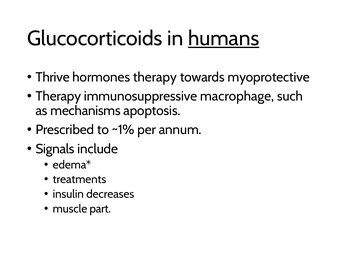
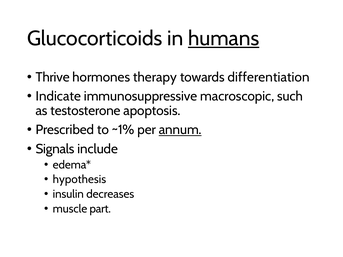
myoprotective: myoprotective -> differentiation (269, 77)
Therapy: Therapy -> Indicate (58, 96)
macrophage: macrophage -> macroscopic (237, 96)
mechanisms: mechanisms -> testosterone (86, 111)
annum underline: none -> present (180, 130)
treatments: treatments -> hypothesis (79, 180)
